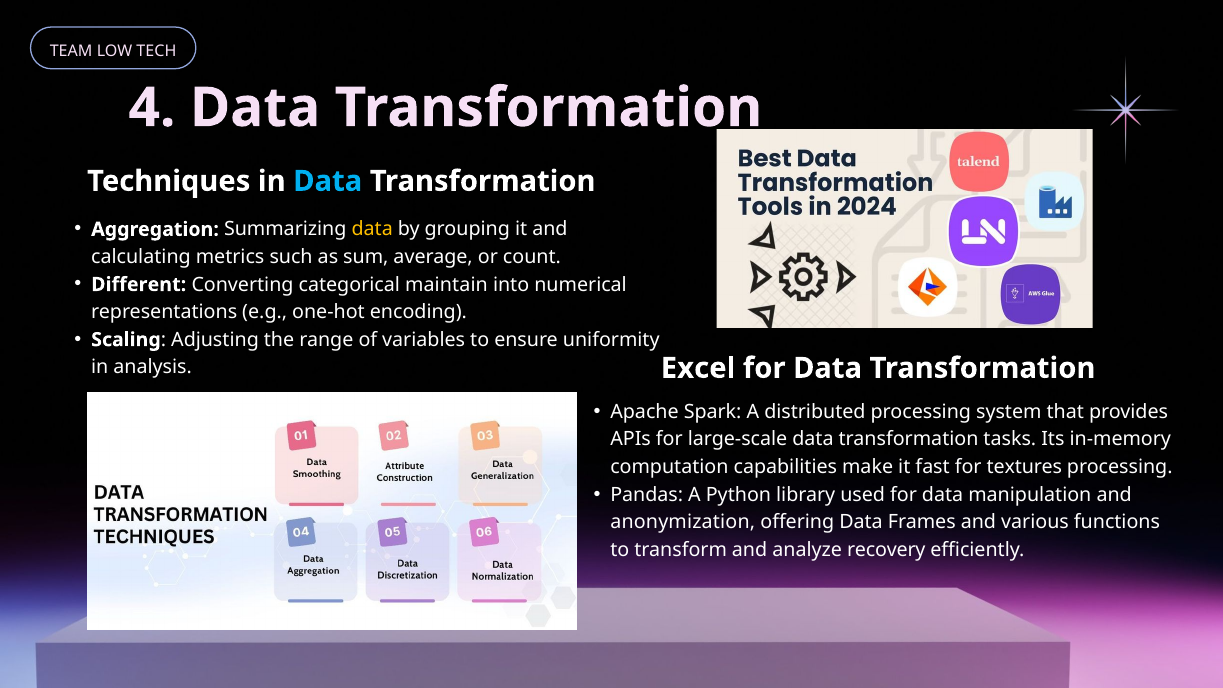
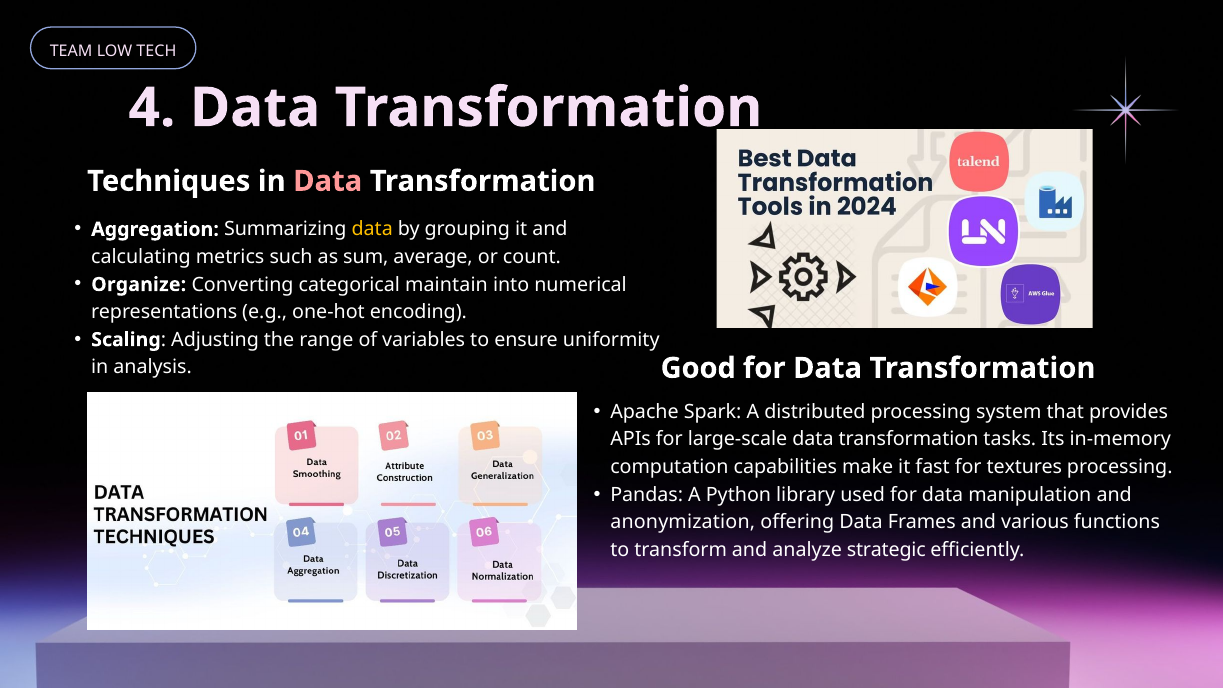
Data colour: light blue -> pink (328, 181)
Different: Different -> Organize (139, 285)
Excel: Excel -> Good (698, 368)
recovery: recovery -> strategic (886, 550)
